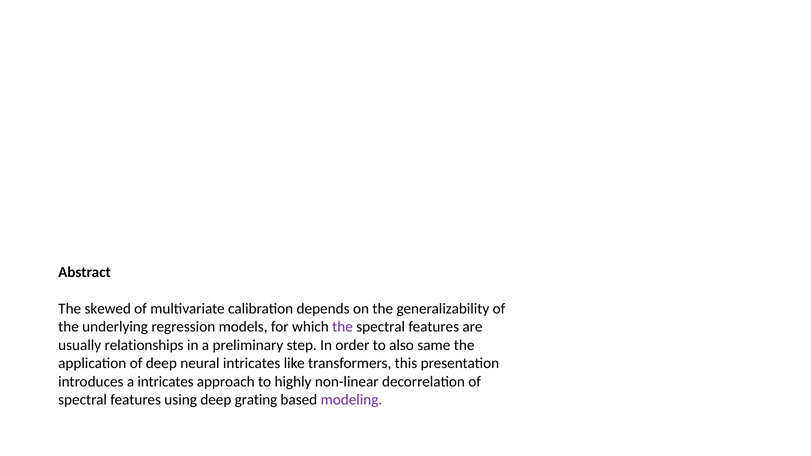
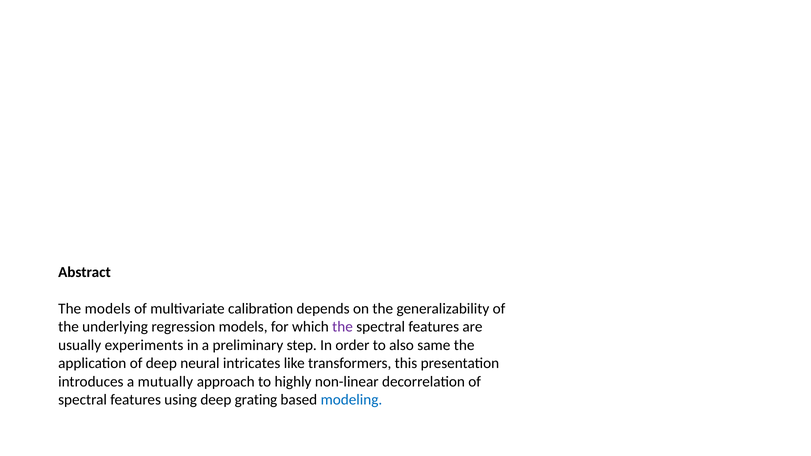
The skewed: skewed -> models (108, 309)
relationships: relationships -> experiments (144, 345)
a intricates: intricates -> mutually (165, 382)
modeling colour: purple -> blue (351, 400)
